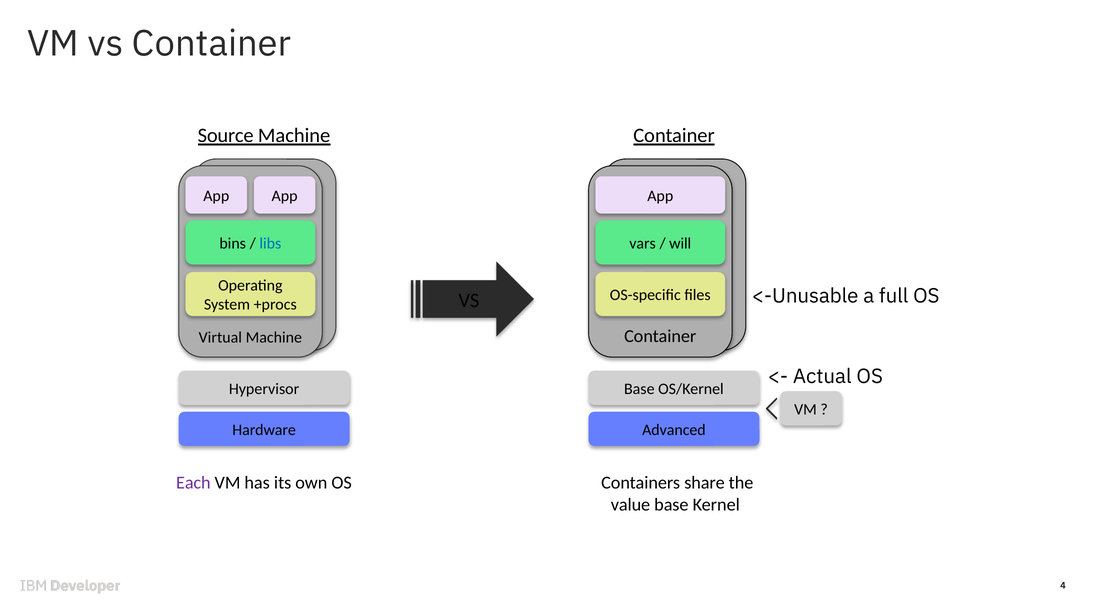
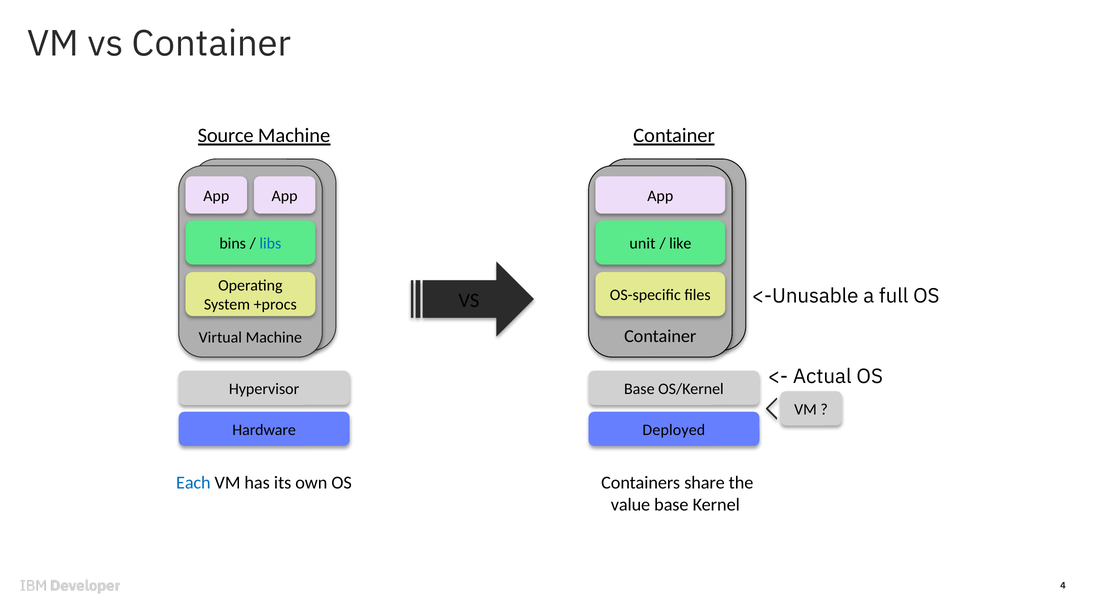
vars: vars -> unit (642, 244)
will: will -> like (680, 244)
Advanced: Advanced -> Deployed (674, 430)
Each colour: purple -> blue (193, 483)
